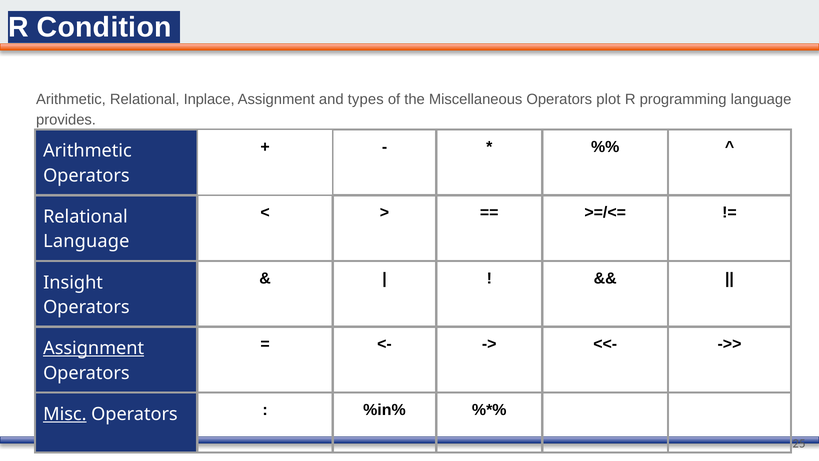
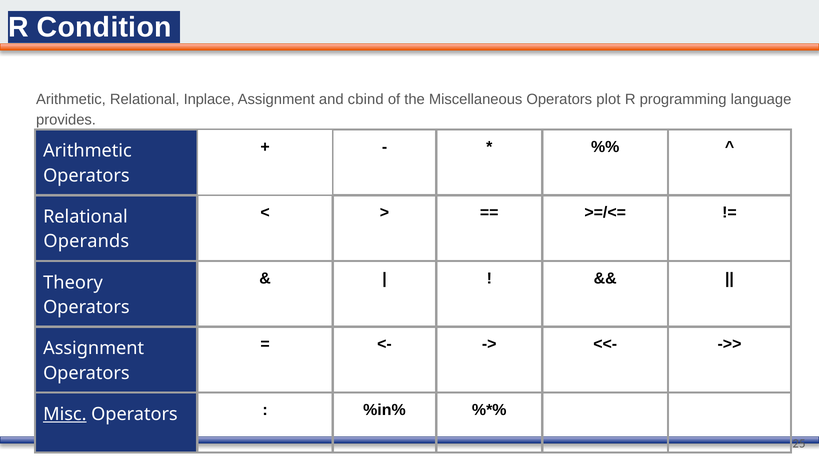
types: types -> cbind (366, 99)
Language: Language -> Operands (86, 241)
Insight: Insight -> Theory (73, 282)
Assignment underline: present -> none (94, 348)
